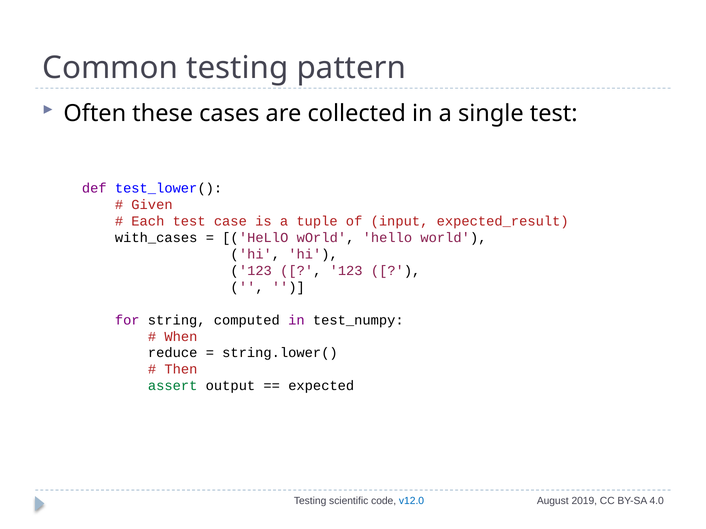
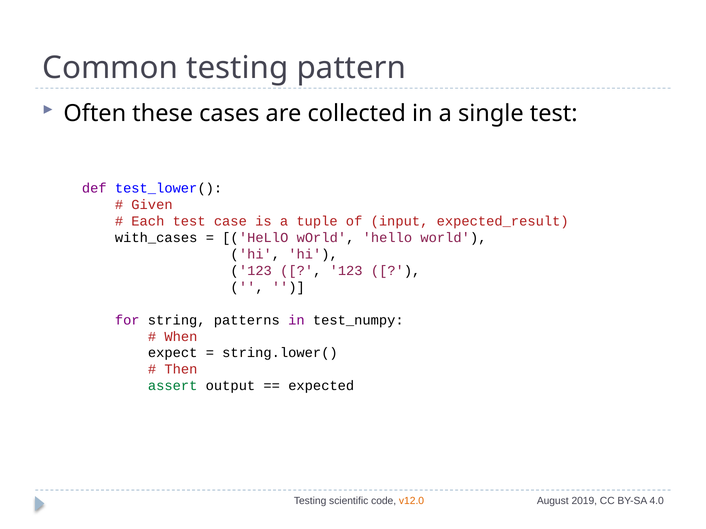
computed: computed -> patterns (247, 320)
reduce: reduce -> expect (173, 353)
v12.0 colour: blue -> orange (412, 501)
